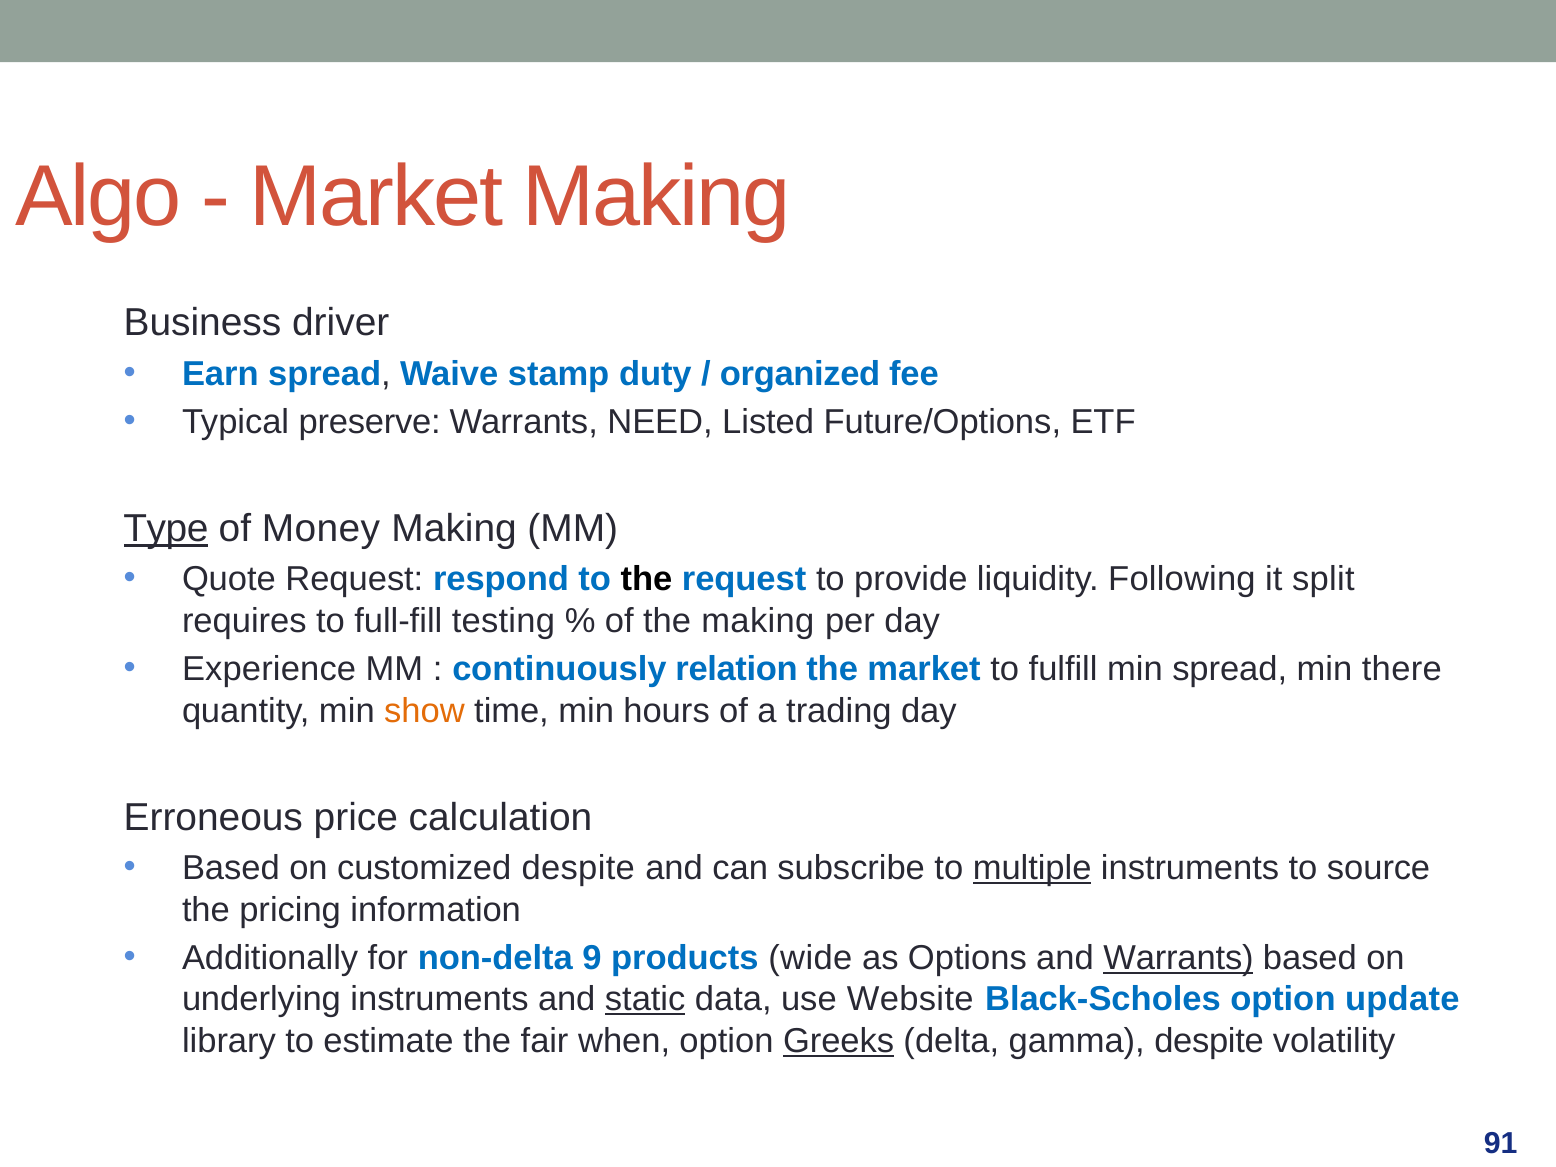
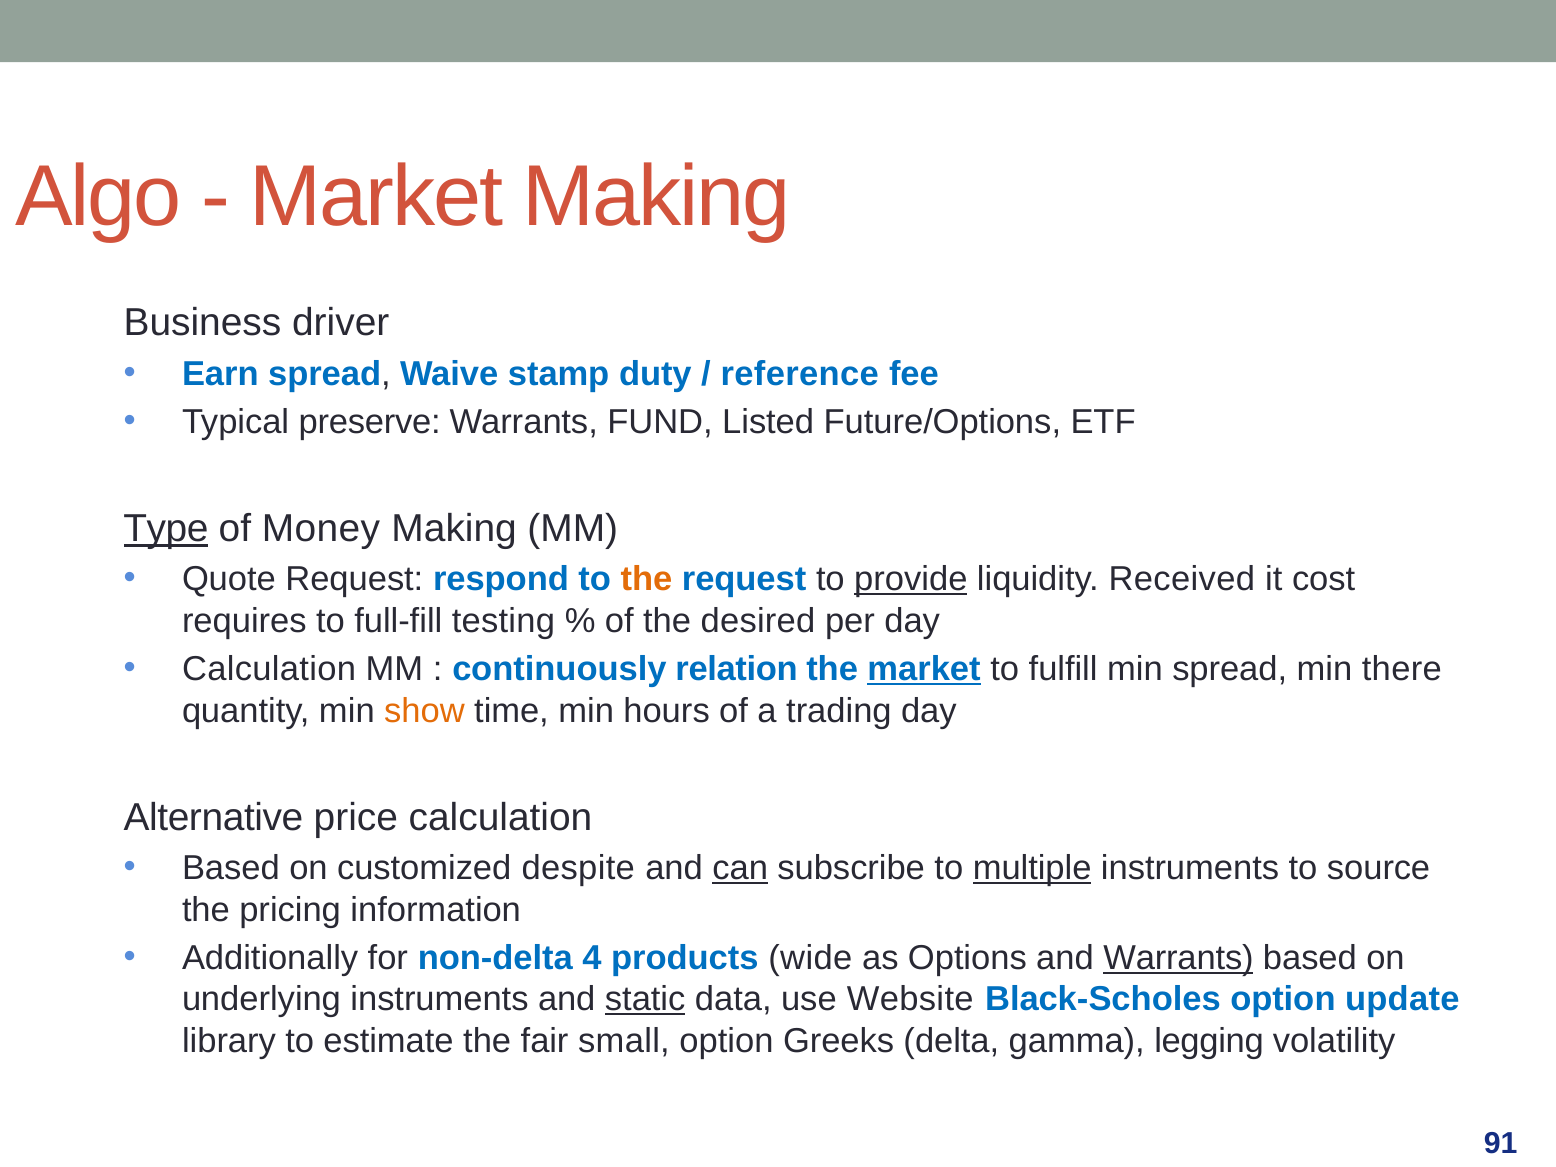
organized: organized -> reference (800, 374)
NEED: NEED -> FUND (660, 422)
the colour: black -> orange (647, 580)
provide underline: none -> present (911, 580)
Following: Following -> Received (1182, 580)
split: split -> cost (1324, 580)
the making: making -> desired (758, 621)
Experience: Experience -> Calculation (269, 669)
market underline: none -> present (924, 669)
Erroneous: Erroneous -> Alternative (213, 817)
can underline: none -> present (740, 868)
9: 9 -> 4 (592, 958)
when: when -> small (624, 1041)
Greeks underline: present -> none (839, 1041)
gamma despite: despite -> legging (1209, 1041)
